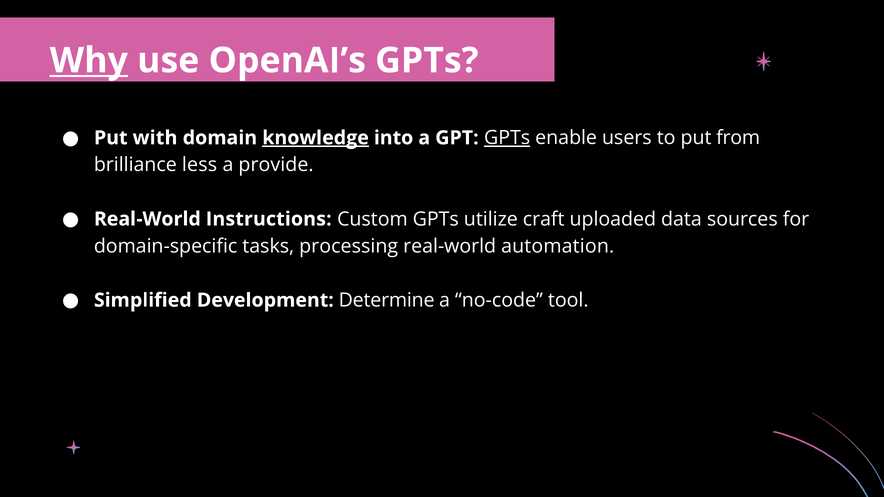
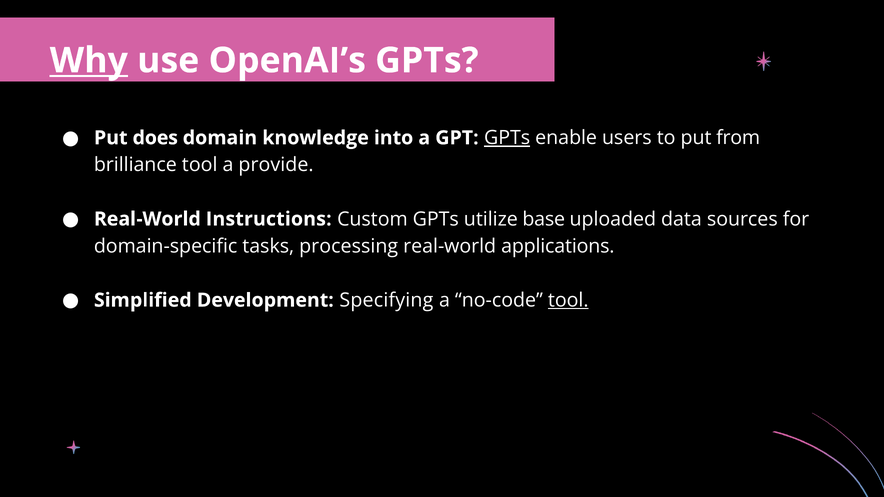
with: with -> does (155, 138)
knowledge underline: present -> none (316, 138)
brilliance less: less -> tool (200, 165)
craft: craft -> base (544, 219)
automation: automation -> applications (558, 246)
Determine: Determine -> Specifying (386, 300)
tool underline: none -> present (568, 300)
